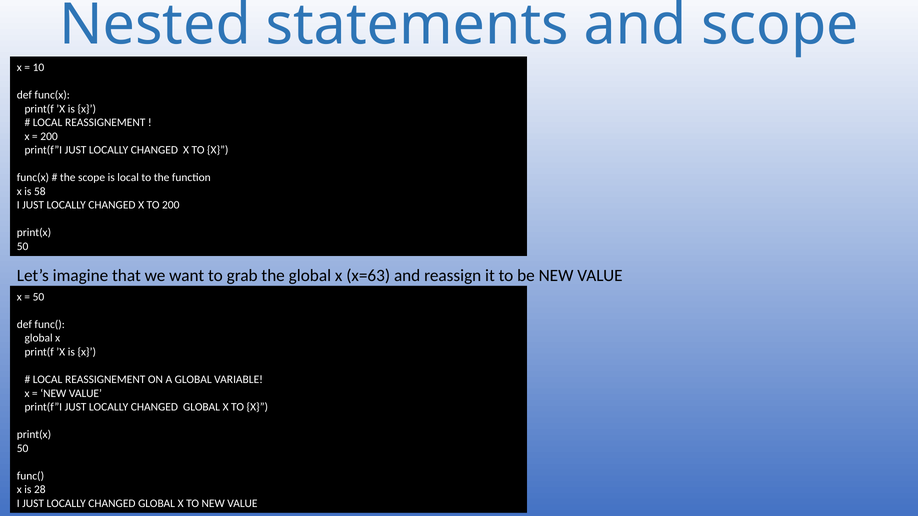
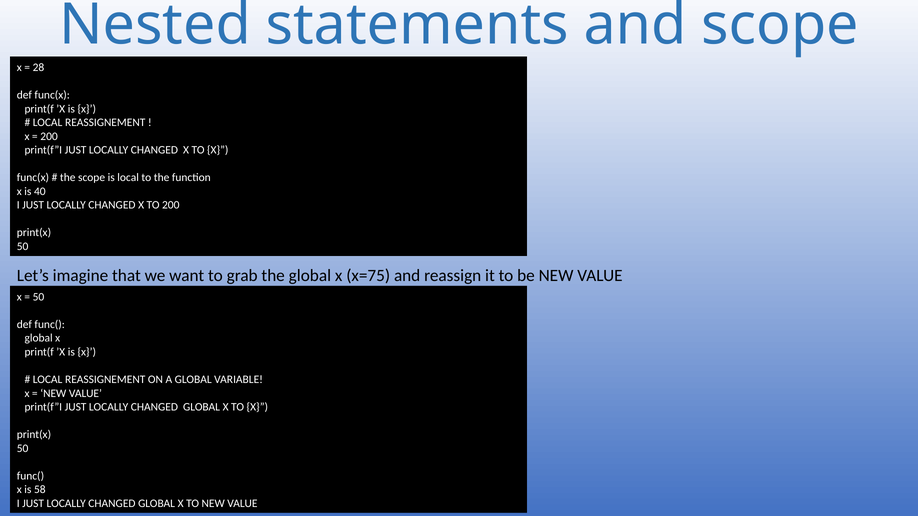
10: 10 -> 28 (38, 68)
58: 58 -> 40 (40, 192)
x=63: x=63 -> x=75 (368, 276)
28: 28 -> 58 (40, 490)
